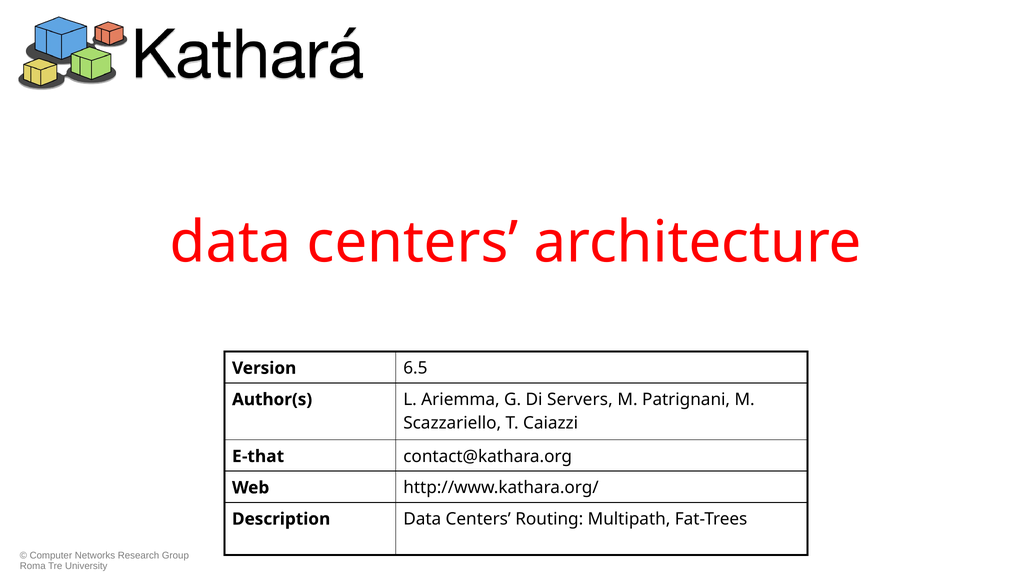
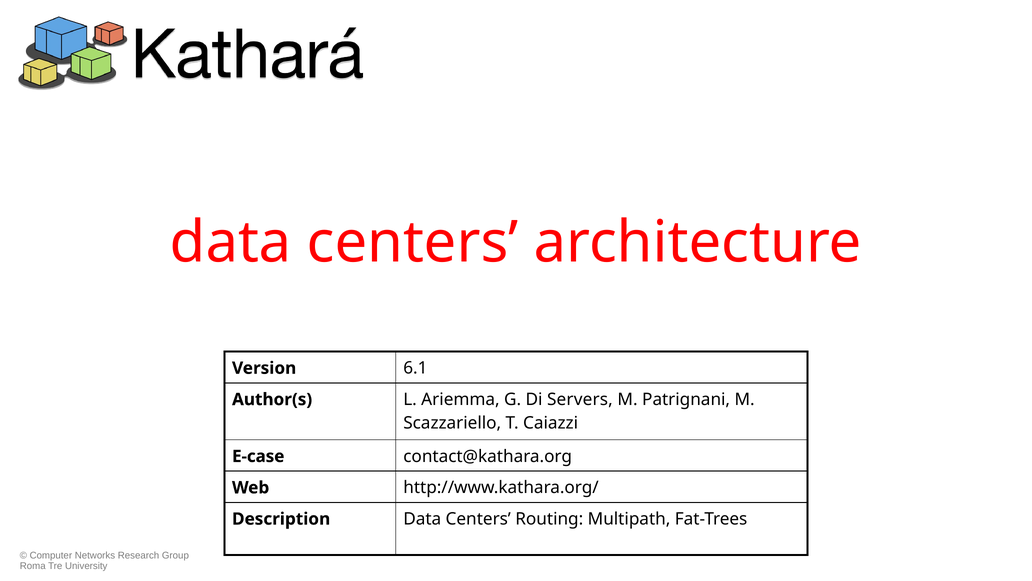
6.5: 6.5 -> 6.1 (415, 368)
E-that: E-that -> E-case (258, 456)
